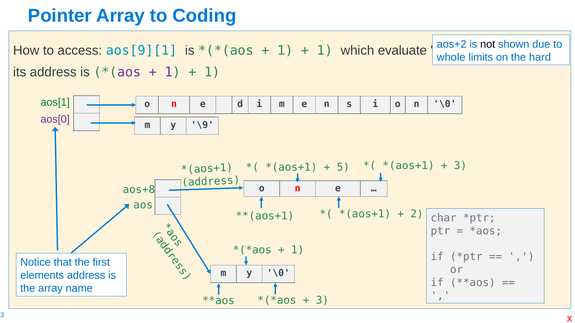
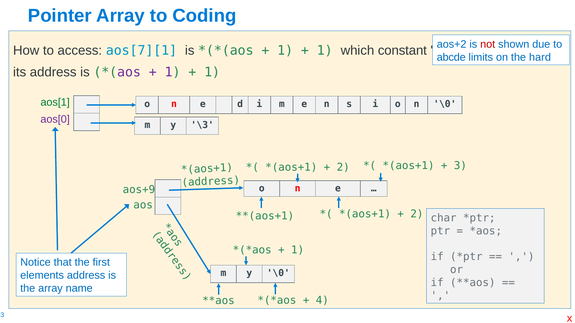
not colour: black -> red (488, 44)
aos[9][1: aos[9][1 -> aos[7][1 (141, 51)
evaluate: evaluate -> constant (402, 51)
whole: whole -> abcde (451, 57)
\9: \9 -> \3 (202, 125)
5: 5 -> 2 (343, 168)
aos+8: aos+8 -> aos+9 (139, 190)
3: 3 -> 4 (322, 301)
